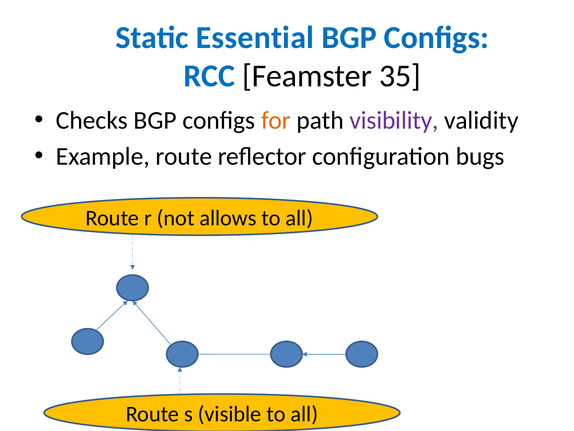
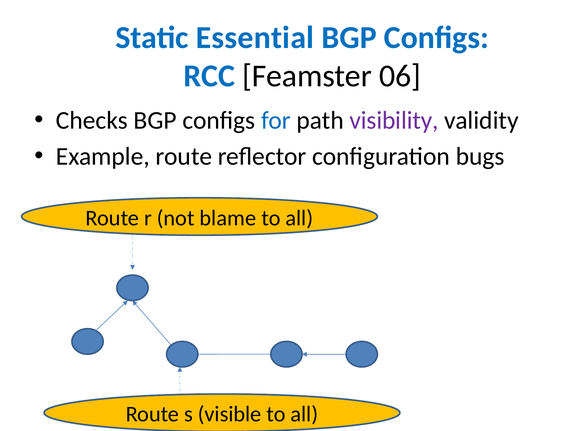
35: 35 -> 06 (400, 76)
for colour: orange -> blue (276, 120)
allows: allows -> blame (228, 218)
